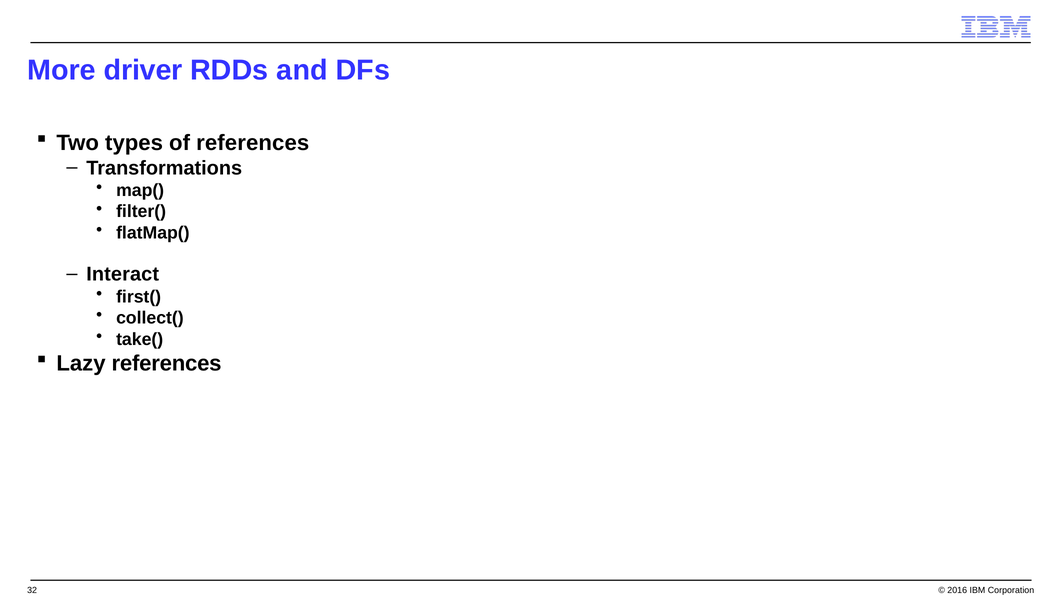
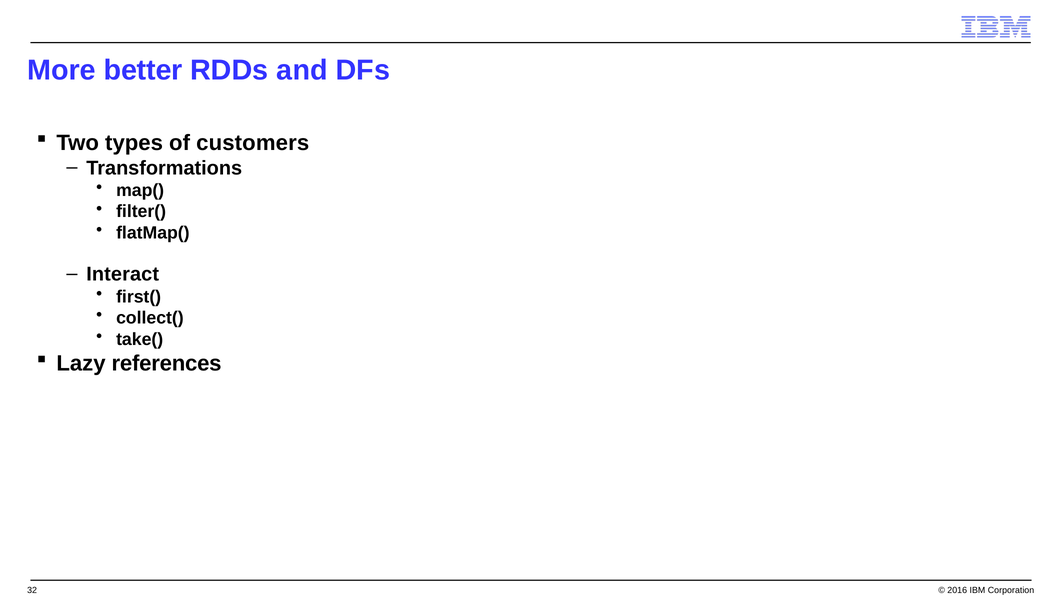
driver: driver -> better (143, 70)
of references: references -> customers (253, 143)
